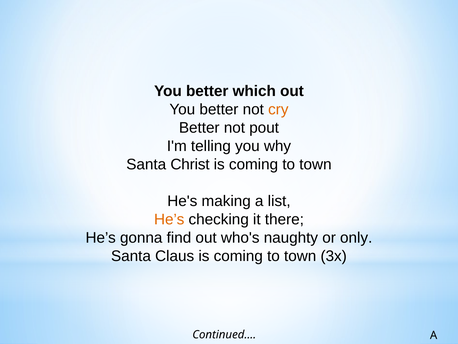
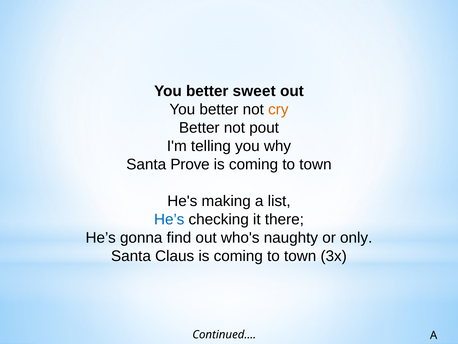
which: which -> sweet (254, 91)
Christ: Christ -> Prove (190, 164)
He’s colour: orange -> blue (169, 219)
